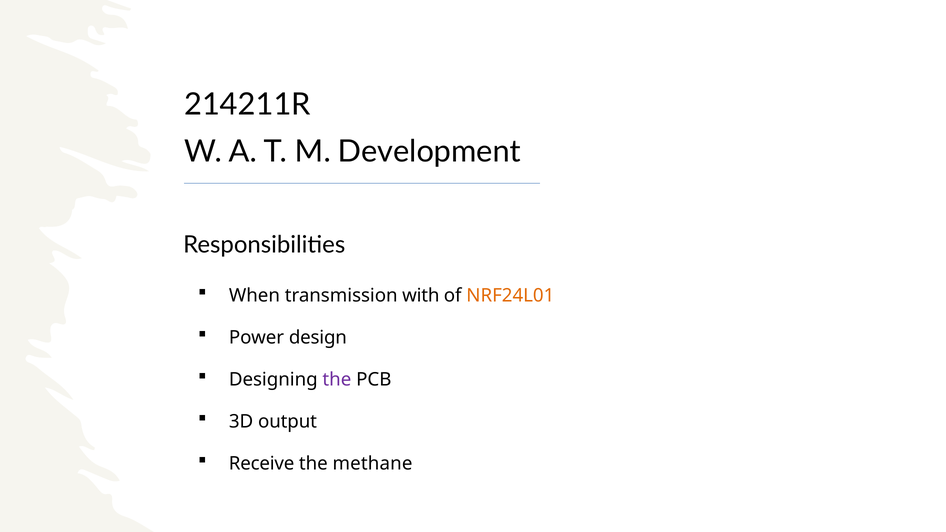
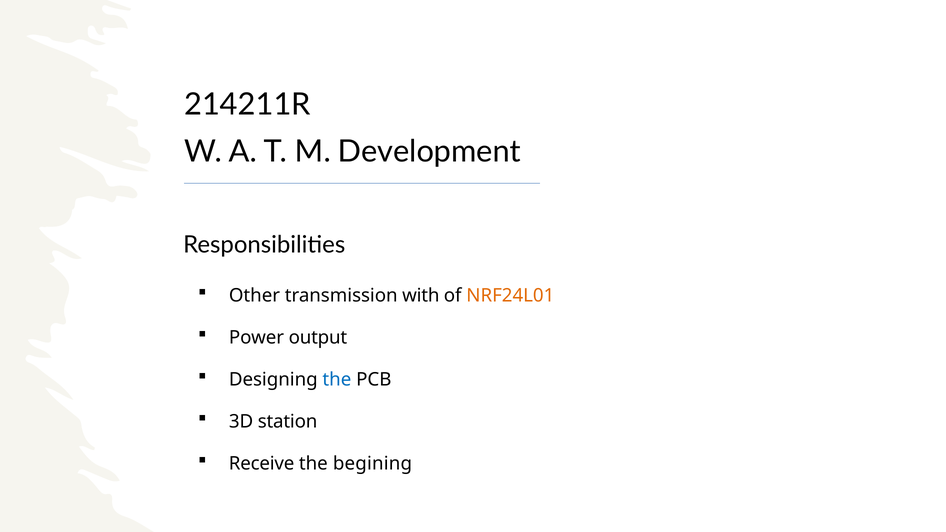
When: When -> Other (254, 296)
design: design -> output (318, 338)
the colour: purple -> blue (337, 380)
output: output -> station (288, 422)
methane: methane -> begining (373, 464)
